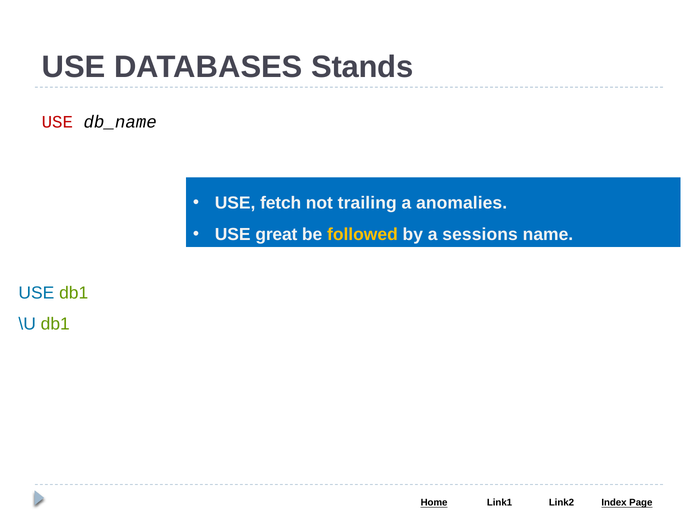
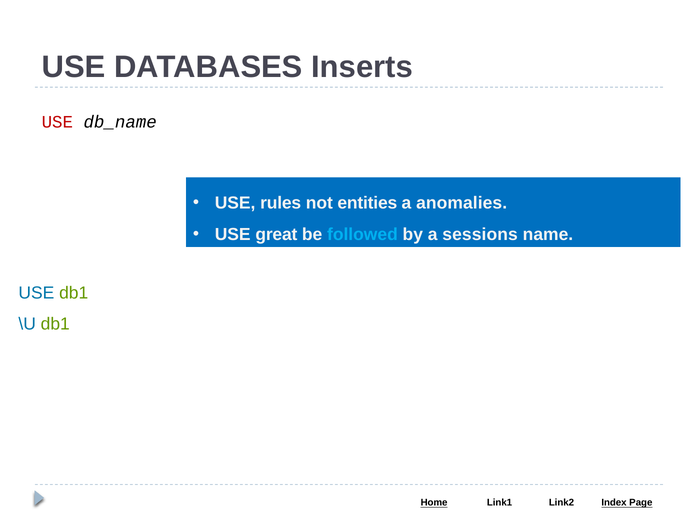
Stands: Stands -> Inserts (362, 67)
fetch: fetch -> rules (281, 203)
trailing: trailing -> entities (367, 203)
followed colour: yellow -> light blue (362, 235)
